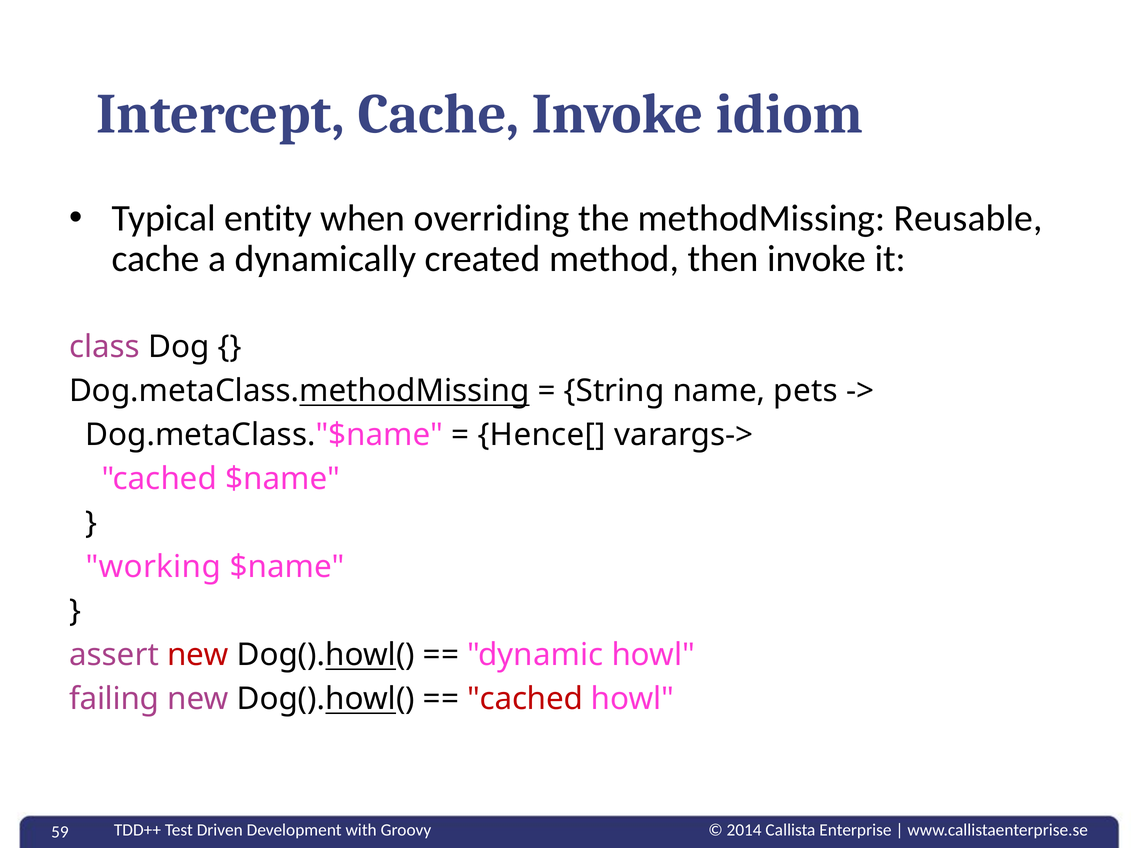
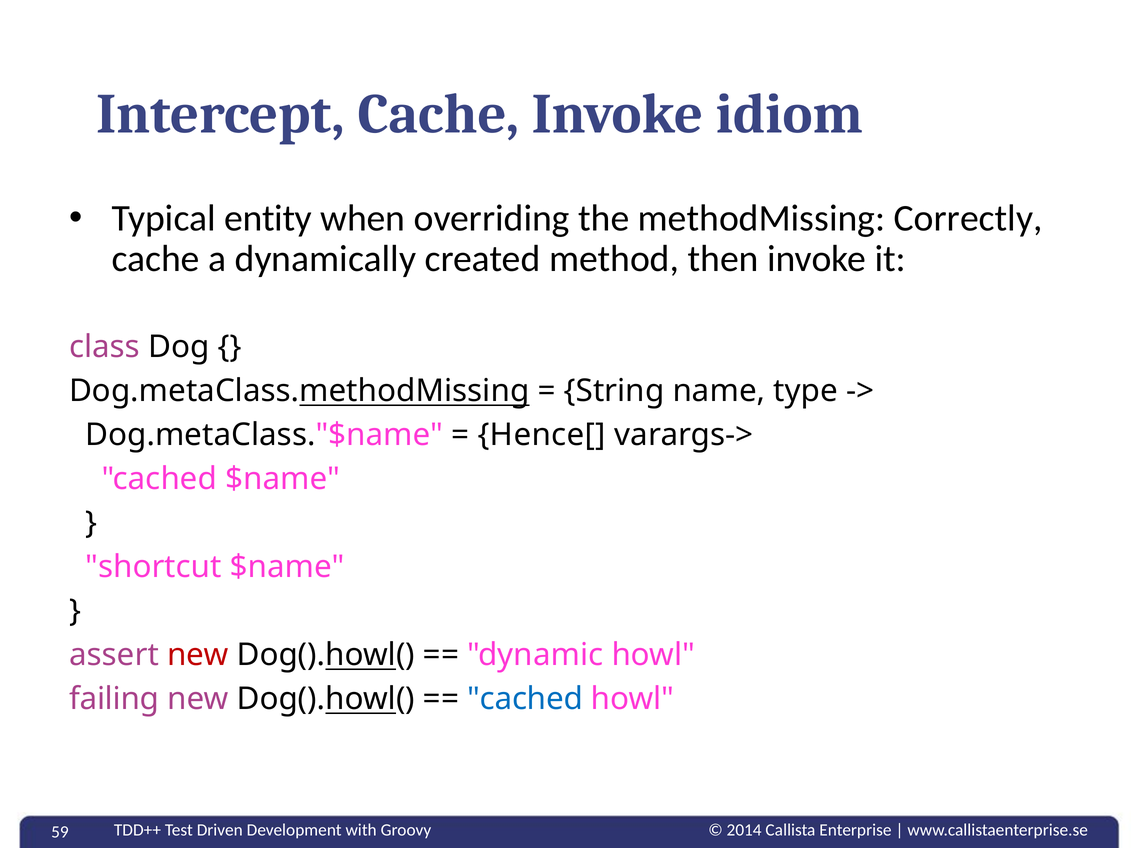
Reusable: Reusable -> Correctly (968, 218)
pets: pets -> type (806, 391)
working: working -> shortcut (153, 567)
cached colour: red -> blue (525, 699)
